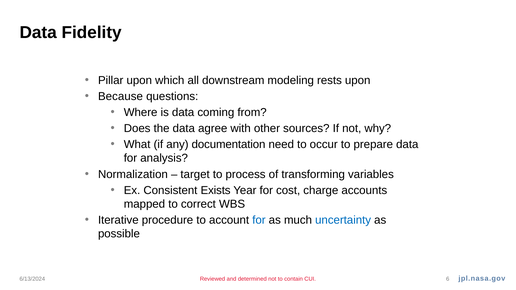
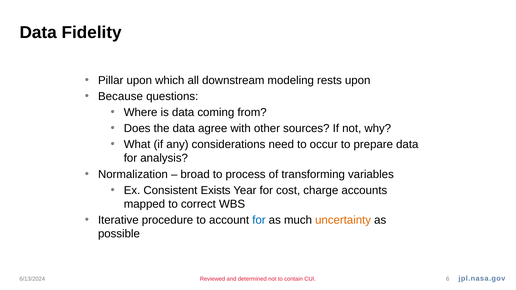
documentation: documentation -> considerations (228, 145)
target: target -> broad (195, 174)
uncertainty colour: blue -> orange (343, 220)
